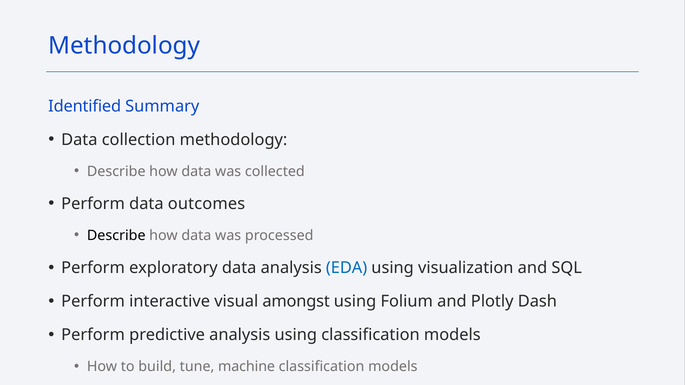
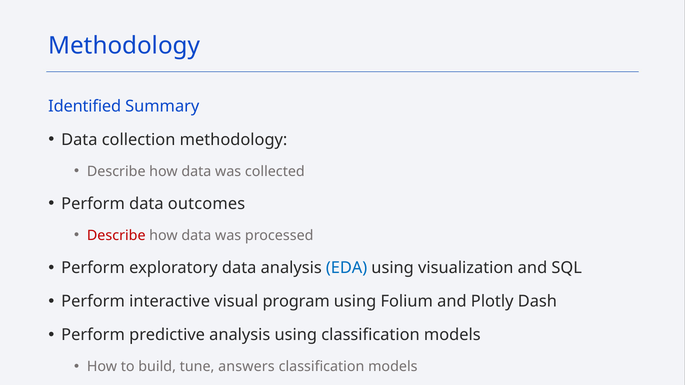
Describe colour: black -> red (116, 236)
amongst: amongst -> program (296, 302)
machine: machine -> answers (246, 367)
